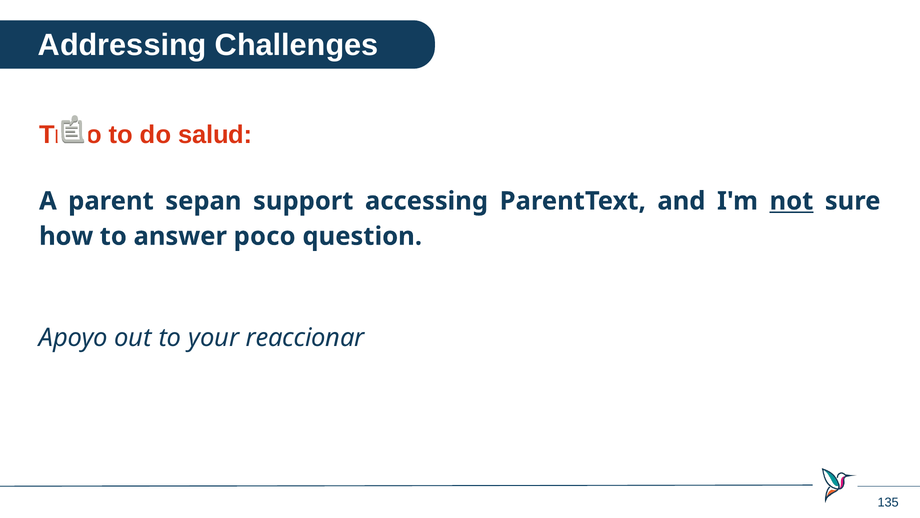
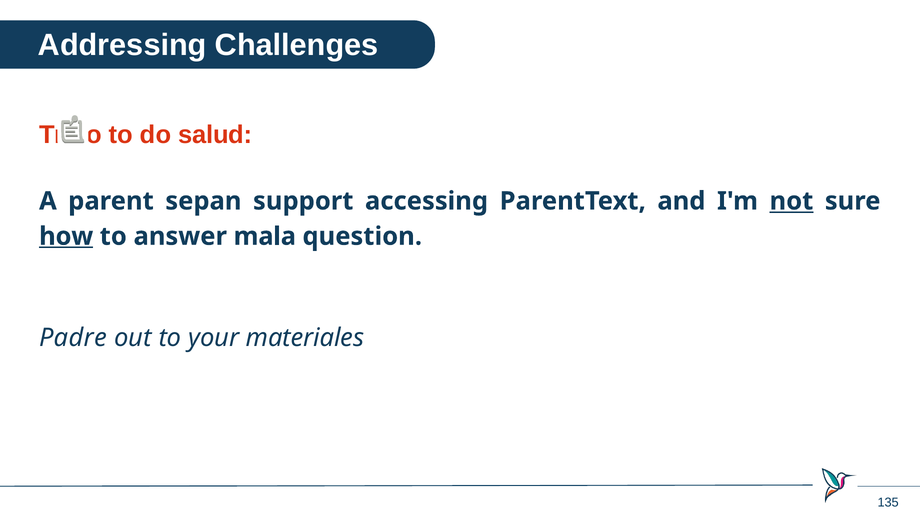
how underline: none -> present (66, 236)
poco: poco -> mala (265, 236)
Apoyo: Apoyo -> Padre (73, 337)
reaccionar: reaccionar -> materiales (305, 337)
